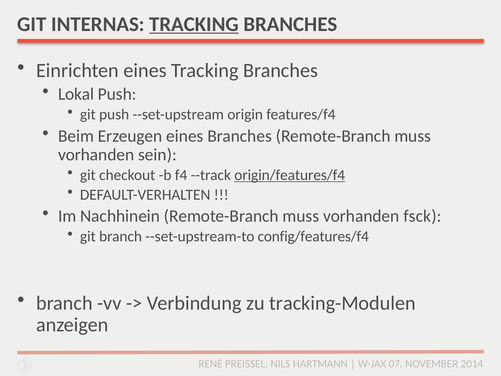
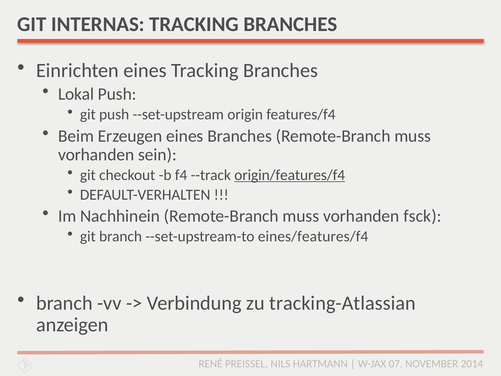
TRACKING underline: present -> none (194, 24)
config/features/f4: config/features/f4 -> eines/features/f4 (313, 236)
tracking-Modulen: tracking-Modulen -> tracking-Atlassian (342, 303)
